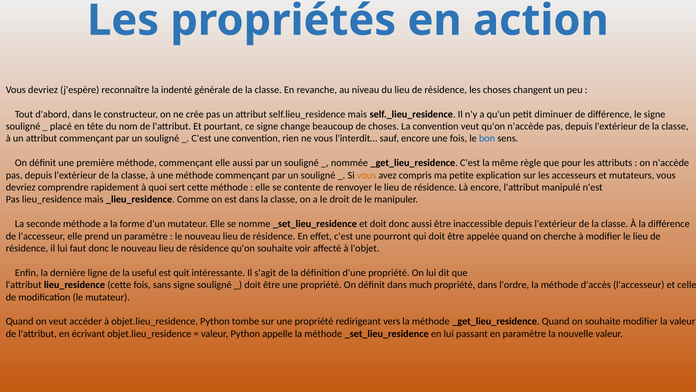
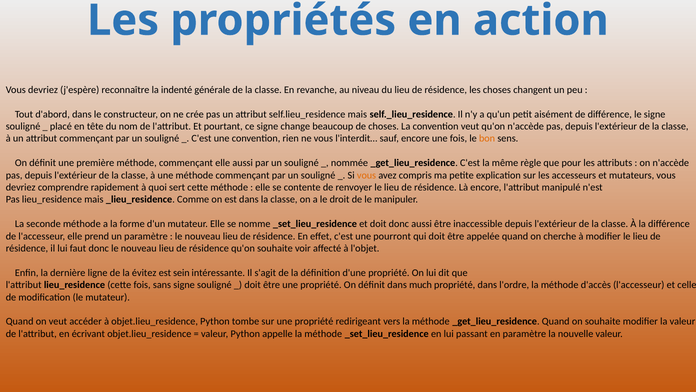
diminuer: diminuer -> aisément (554, 114)
bon colour: blue -> orange (487, 138)
useful: useful -> évitez (144, 272)
quit: quit -> sein (181, 272)
